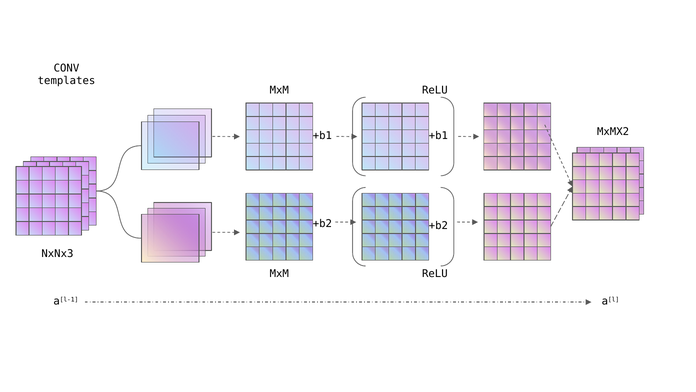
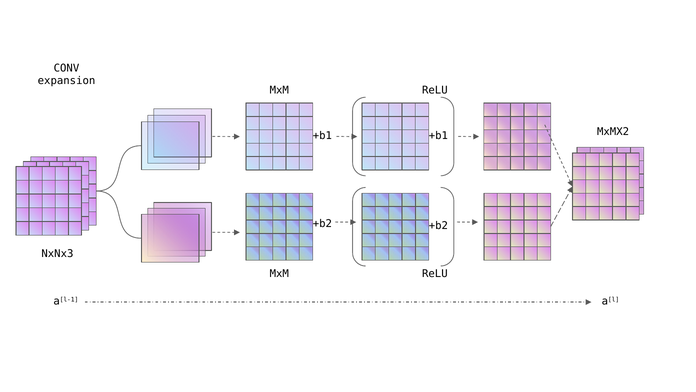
templates: templates -> expansion (67, 81)
